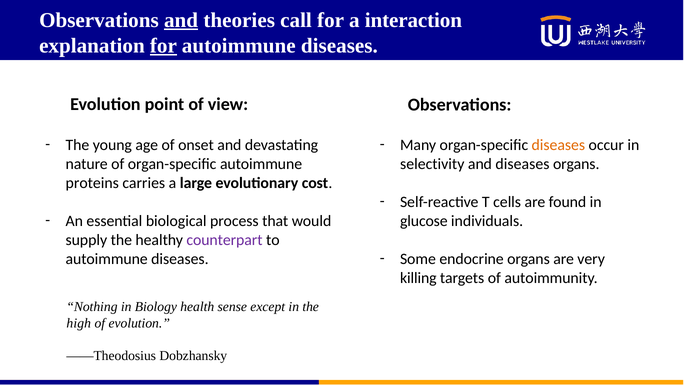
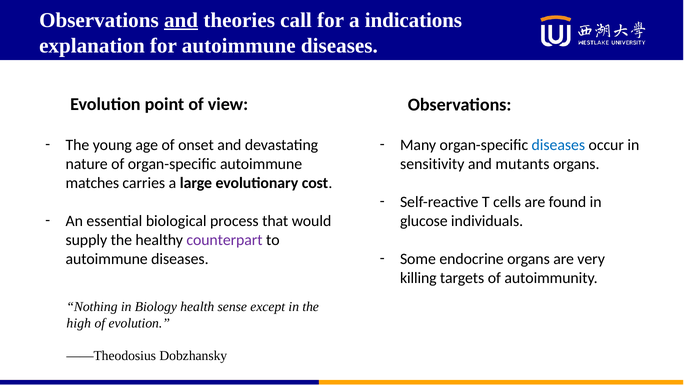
interaction: interaction -> indications (413, 20)
for underline: present -> none (163, 46)
diseases colour: orange -> blue (558, 145)
selectivity: selectivity -> sensitivity (432, 164)
and diseases: diseases -> mutants (522, 164)
proteins: proteins -> matches (92, 183)
